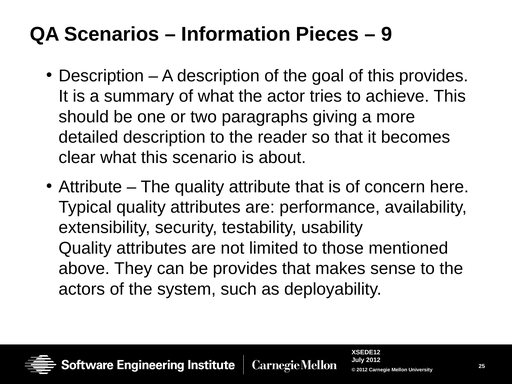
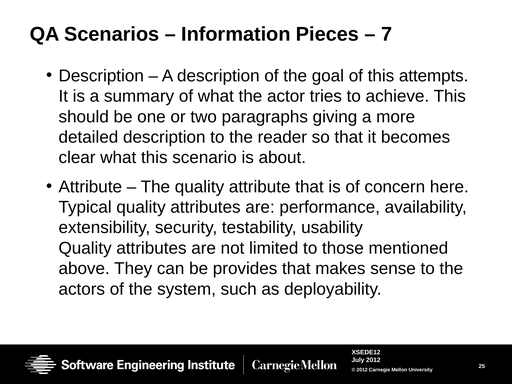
9: 9 -> 7 (387, 34)
this provides: provides -> attempts (434, 76)
